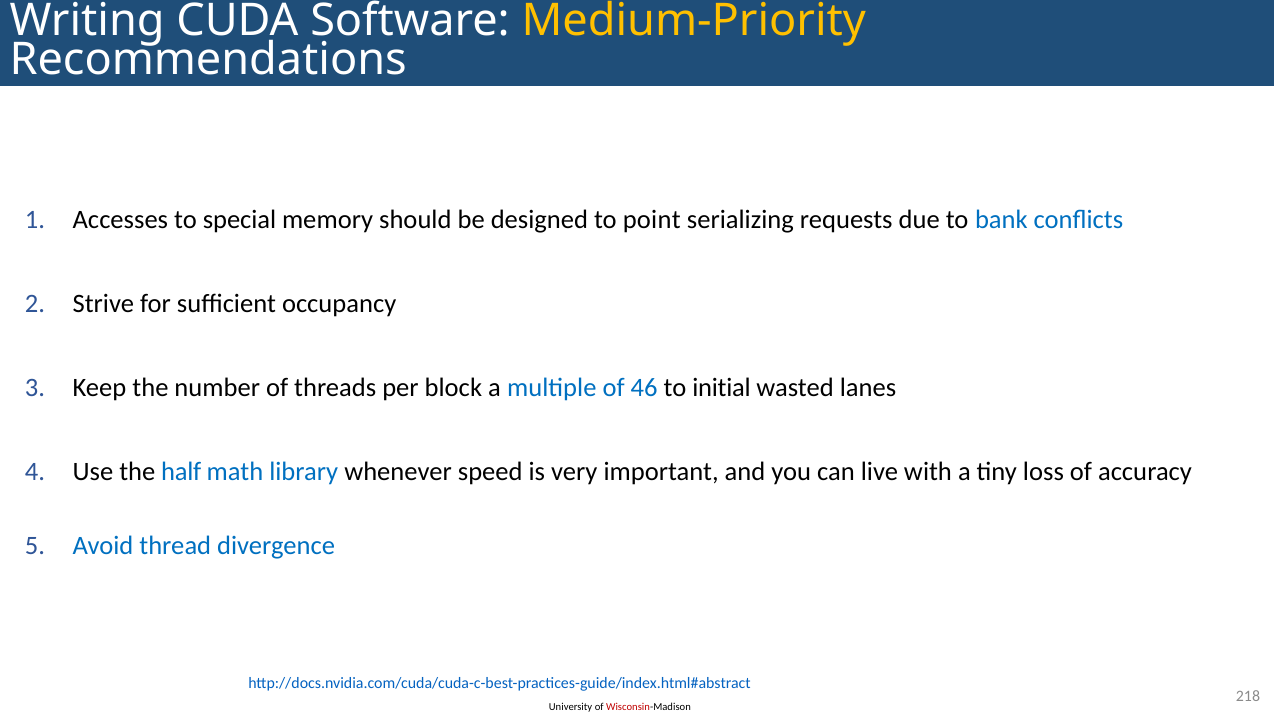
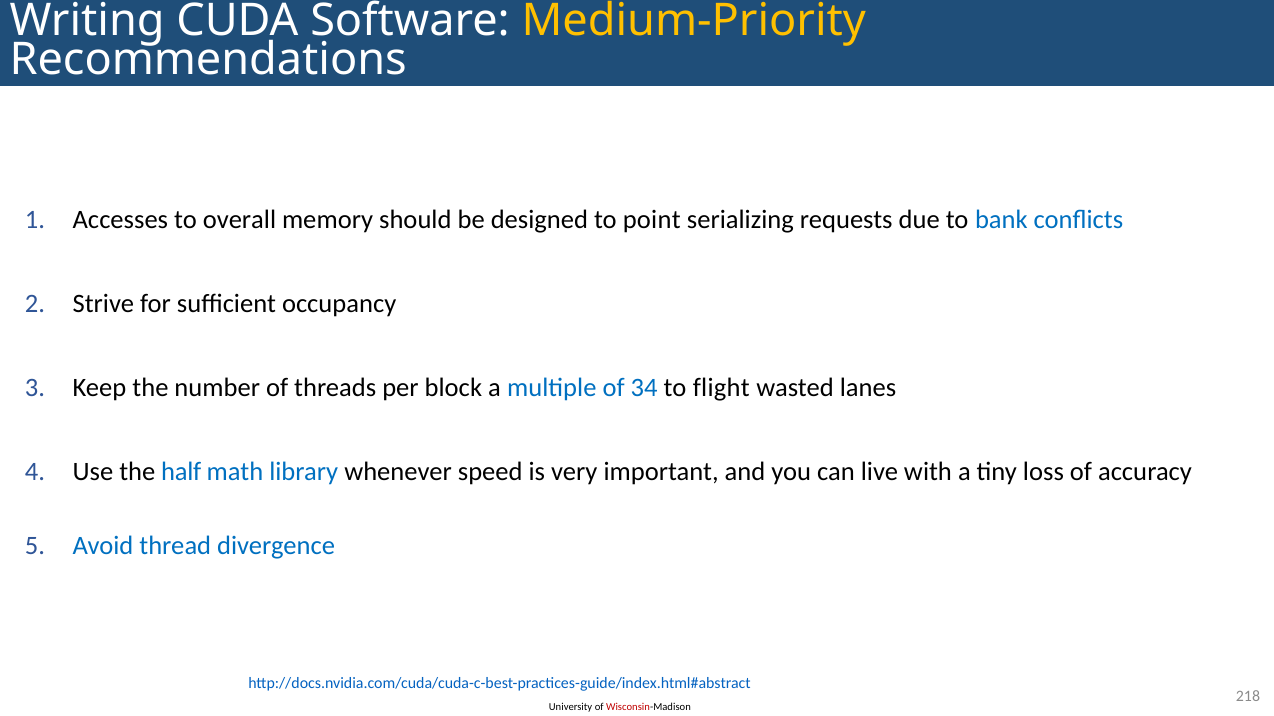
special: special -> overall (239, 220)
46: 46 -> 34 (644, 388)
initial: initial -> flight (721, 388)
